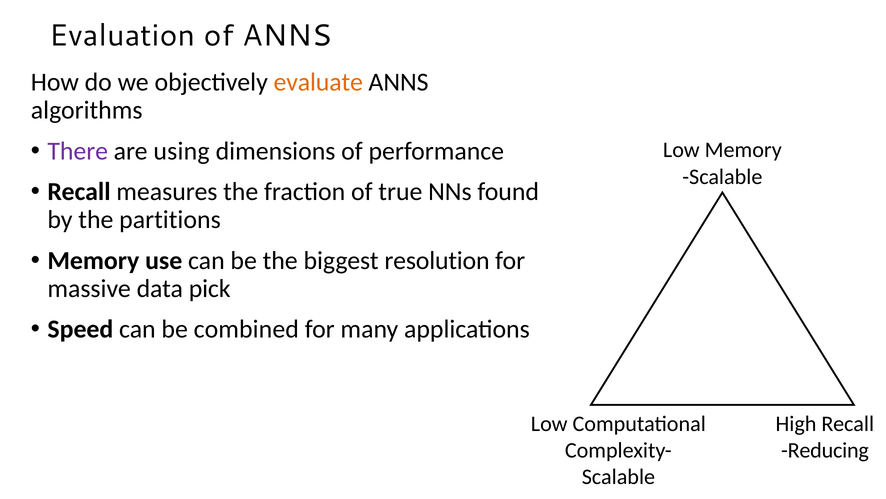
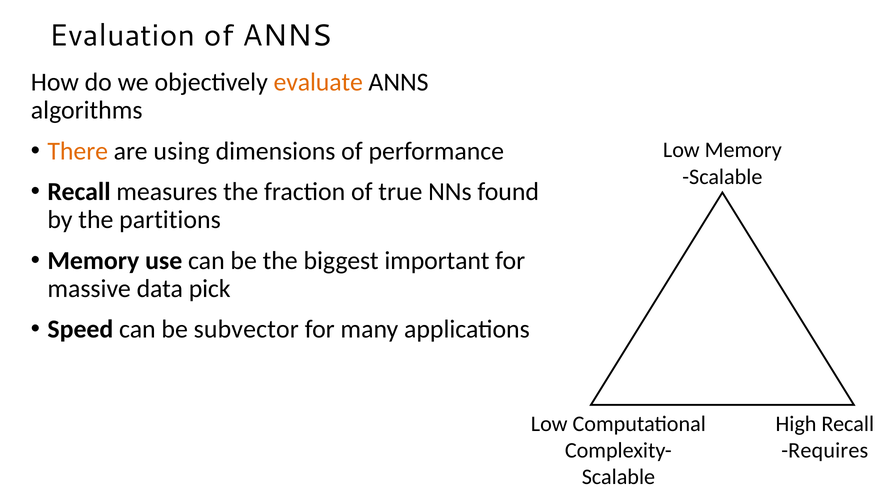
There colour: purple -> orange (78, 151)
resolution: resolution -> important (437, 260)
combined: combined -> subvector (246, 329)
Reducing: Reducing -> Requires (825, 450)
